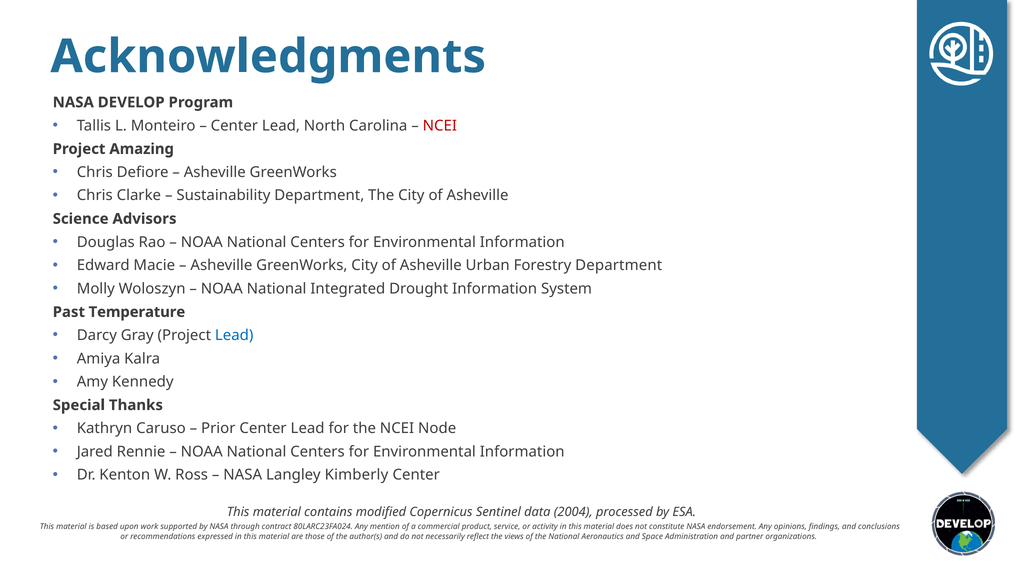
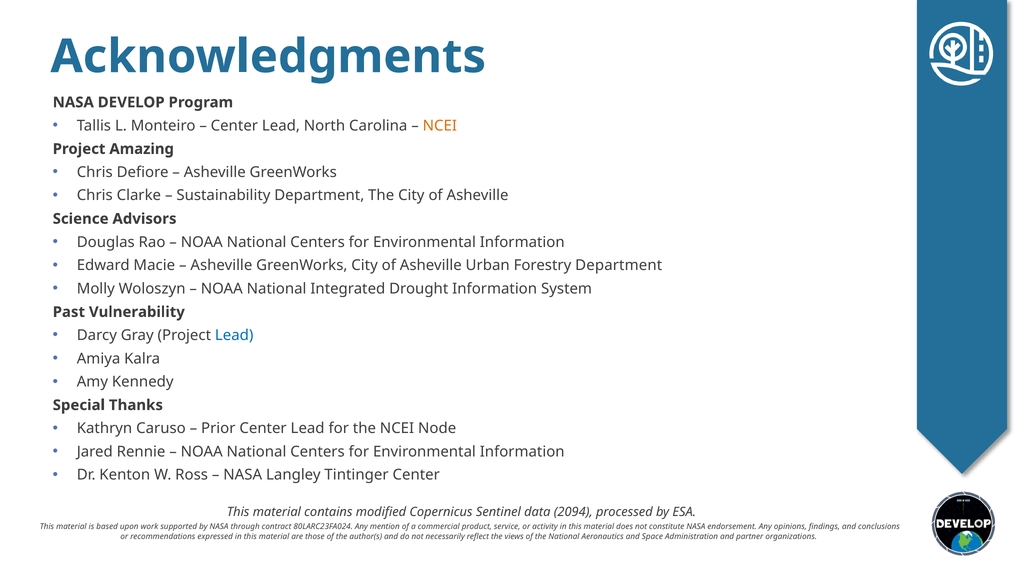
NCEI colour: red -> orange (440, 126)
Temperature: Temperature -> Vulnerability (137, 312)
Kimberly: Kimberly -> Tintinger (357, 476)
2004: 2004 -> 2094 (573, 513)
